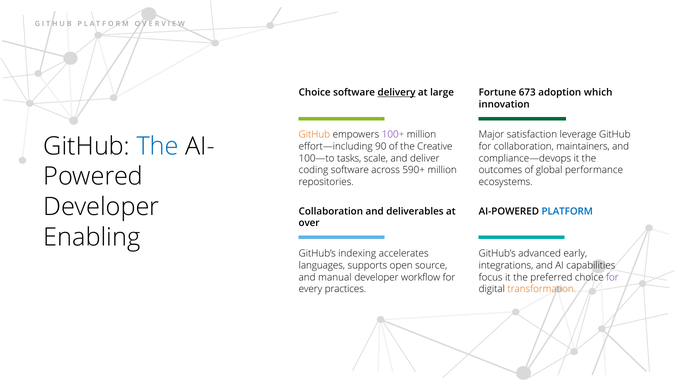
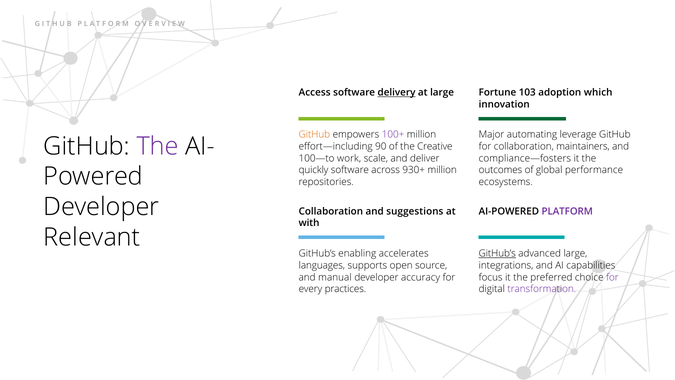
Choice: Choice -> Access (315, 93)
673: 673 -> 103 (527, 93)
satisfaction: satisfaction -> automating (532, 135)
The colour: blue -> purple (158, 146)
tasks: tasks -> work (349, 158)
compliance—devops: compliance—devops -> compliance—fosters (525, 158)
coding: coding -> quickly (313, 170)
590+: 590+ -> 930+ (414, 170)
deliverables: deliverables -> suggestions (415, 211)
PLATFORM colour: blue -> purple (567, 211)
over: over -> with (309, 223)
Enabling: Enabling -> Relevant (92, 237)
indexing: indexing -> enabling (357, 253)
GitHub’s underline: none -> present (497, 253)
advanced early: early -> large (575, 253)
workflow: workflow -> accuracy (421, 277)
transformation colour: orange -> purple (542, 289)
